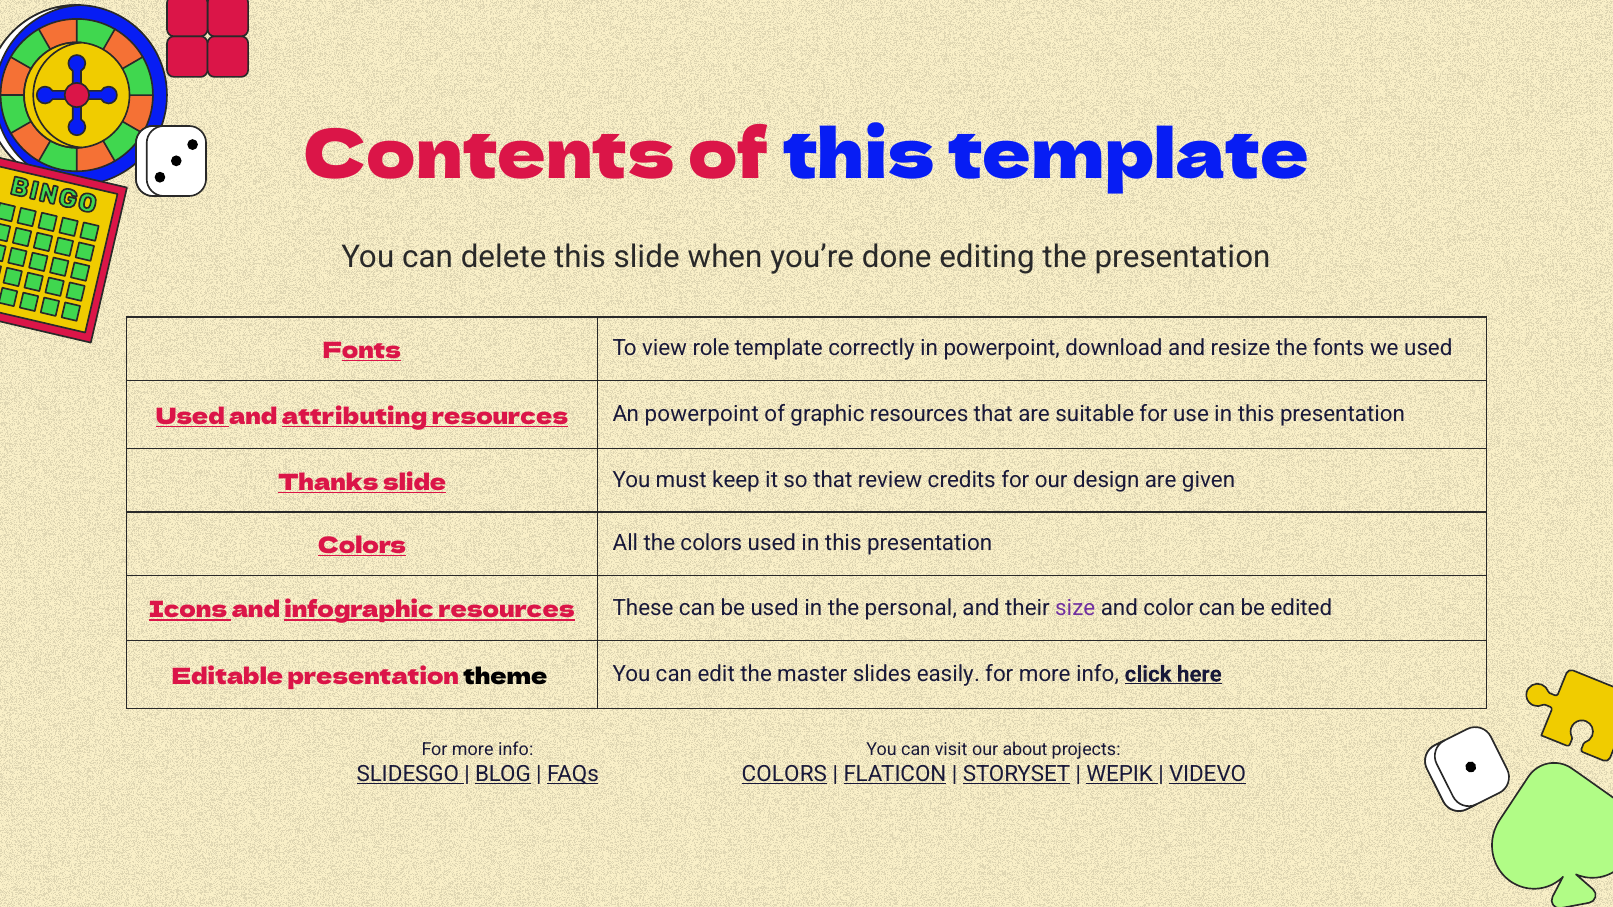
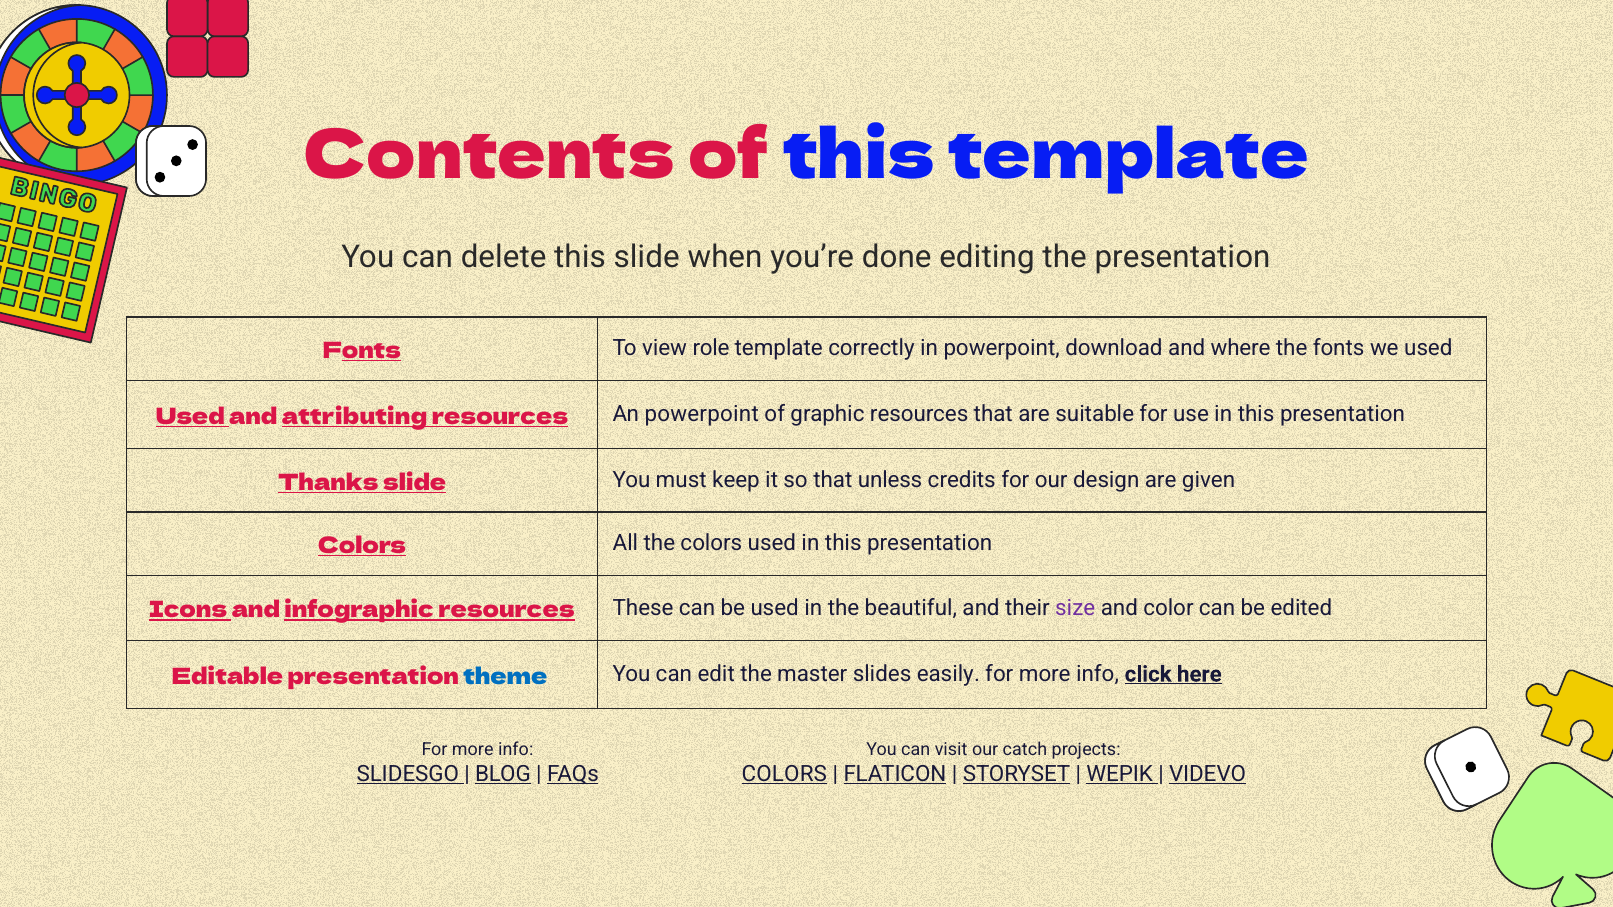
resize: resize -> where (1241, 349)
review: review -> unless (890, 480)
personal: personal -> beautiful (911, 608)
theme colour: black -> blue (505, 677)
about: about -> catch (1025, 749)
